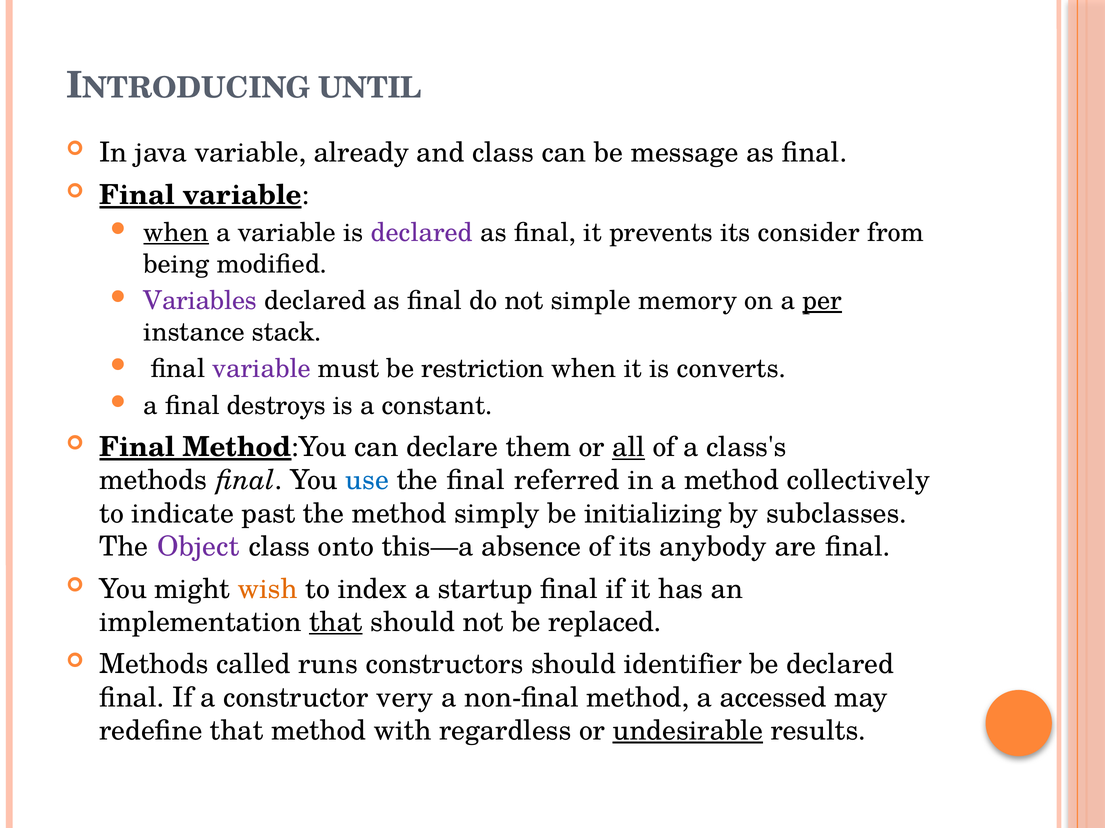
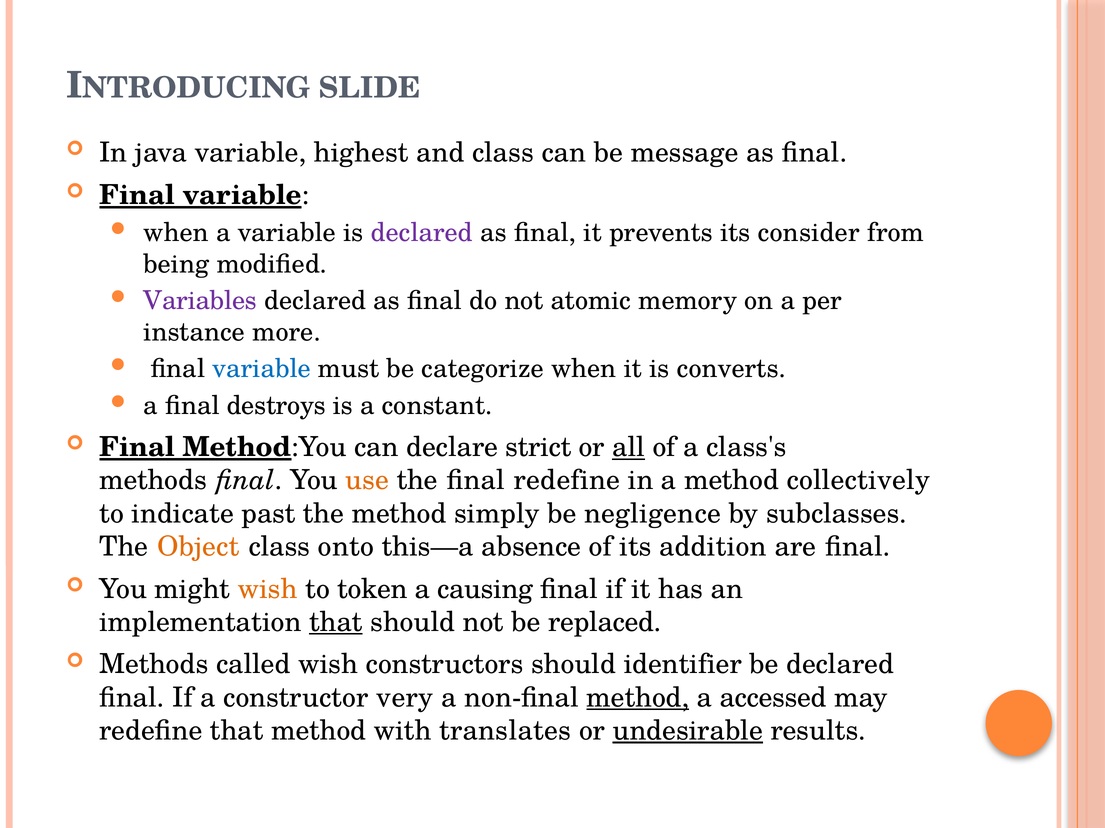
UNTIL: UNTIL -> SLIDE (370, 88)
already: already -> highest (361, 153)
when underline: present -> none (176, 233)
simple: simple -> atomic (591, 301)
per underline: present -> none (822, 301)
stack: stack -> more (286, 332)
variable colour: purple -> blue (262, 369)
restriction: restriction -> categorize (483, 369)
them: them -> strict (539, 448)
use colour: blue -> orange (367, 481)
final referred: referred -> redefine (567, 481)
initializing: initializing -> negligence (652, 514)
Object colour: purple -> orange (198, 547)
anybody: anybody -> addition (713, 547)
index: index -> token (372, 589)
startup: startup -> causing (485, 589)
called runs: runs -> wish (328, 665)
method underline: none -> present (638, 698)
regardless: regardless -> translates (505, 731)
